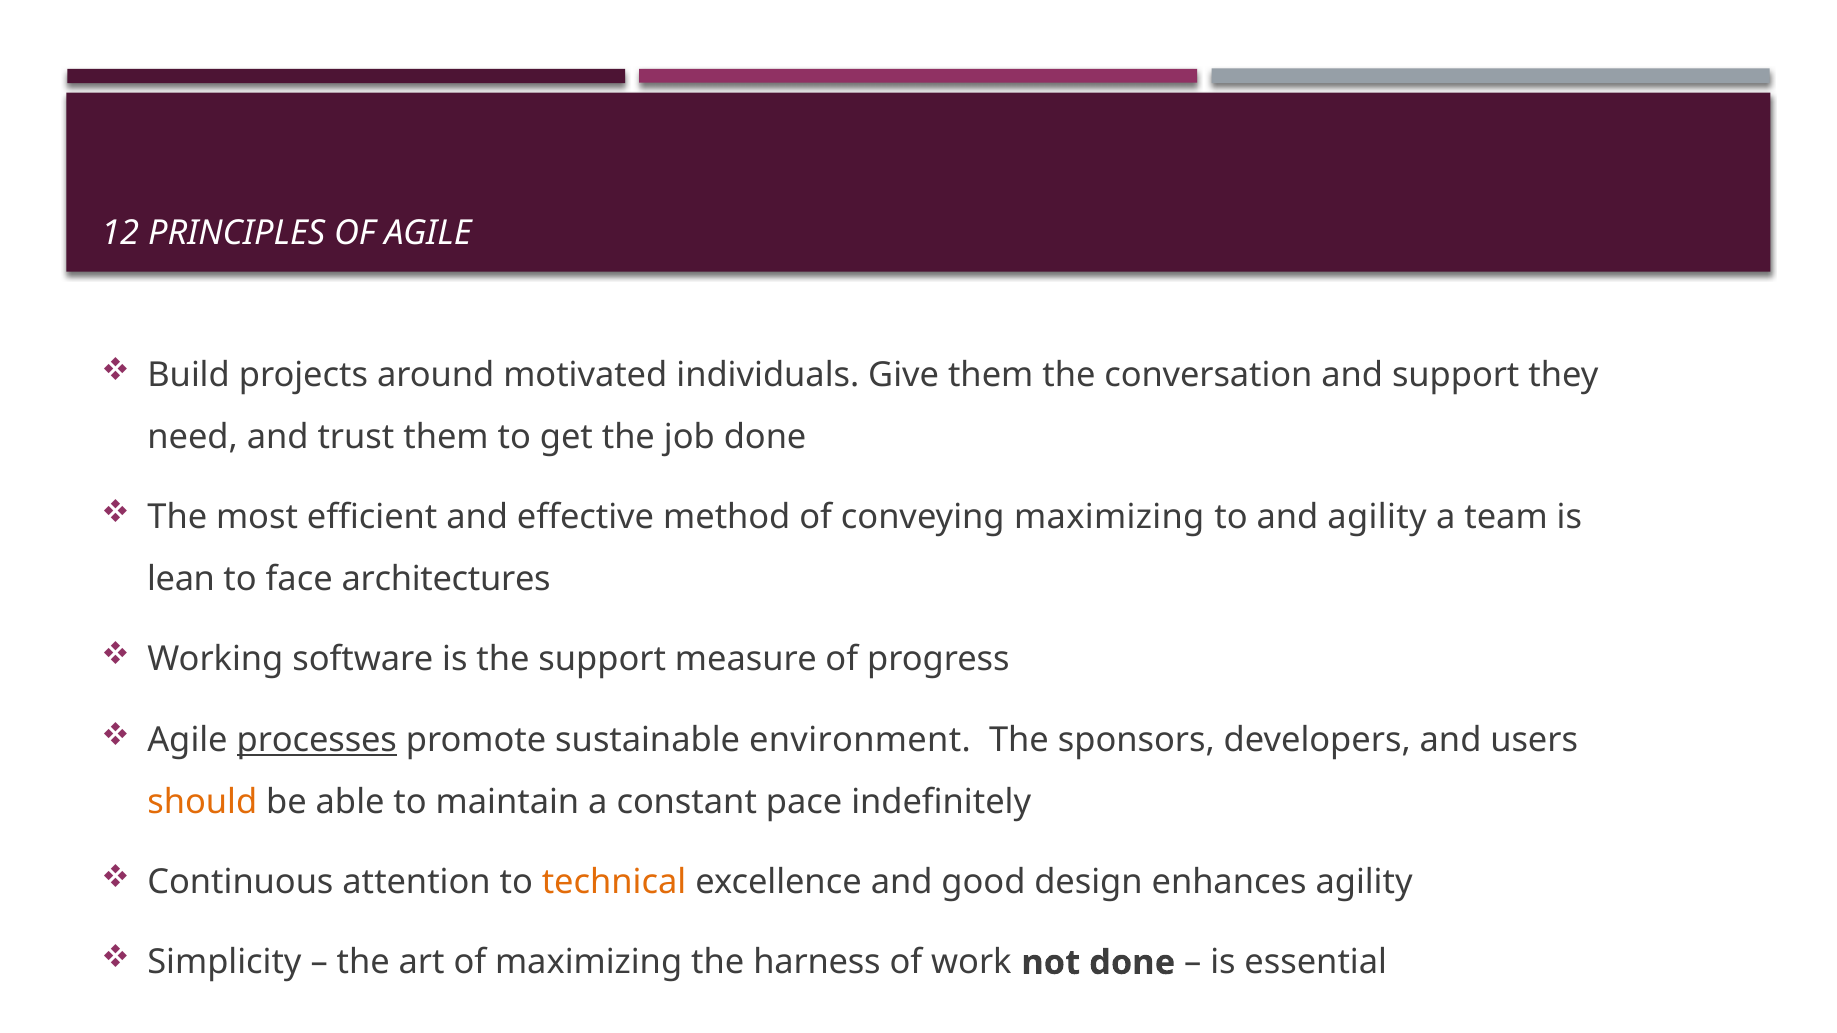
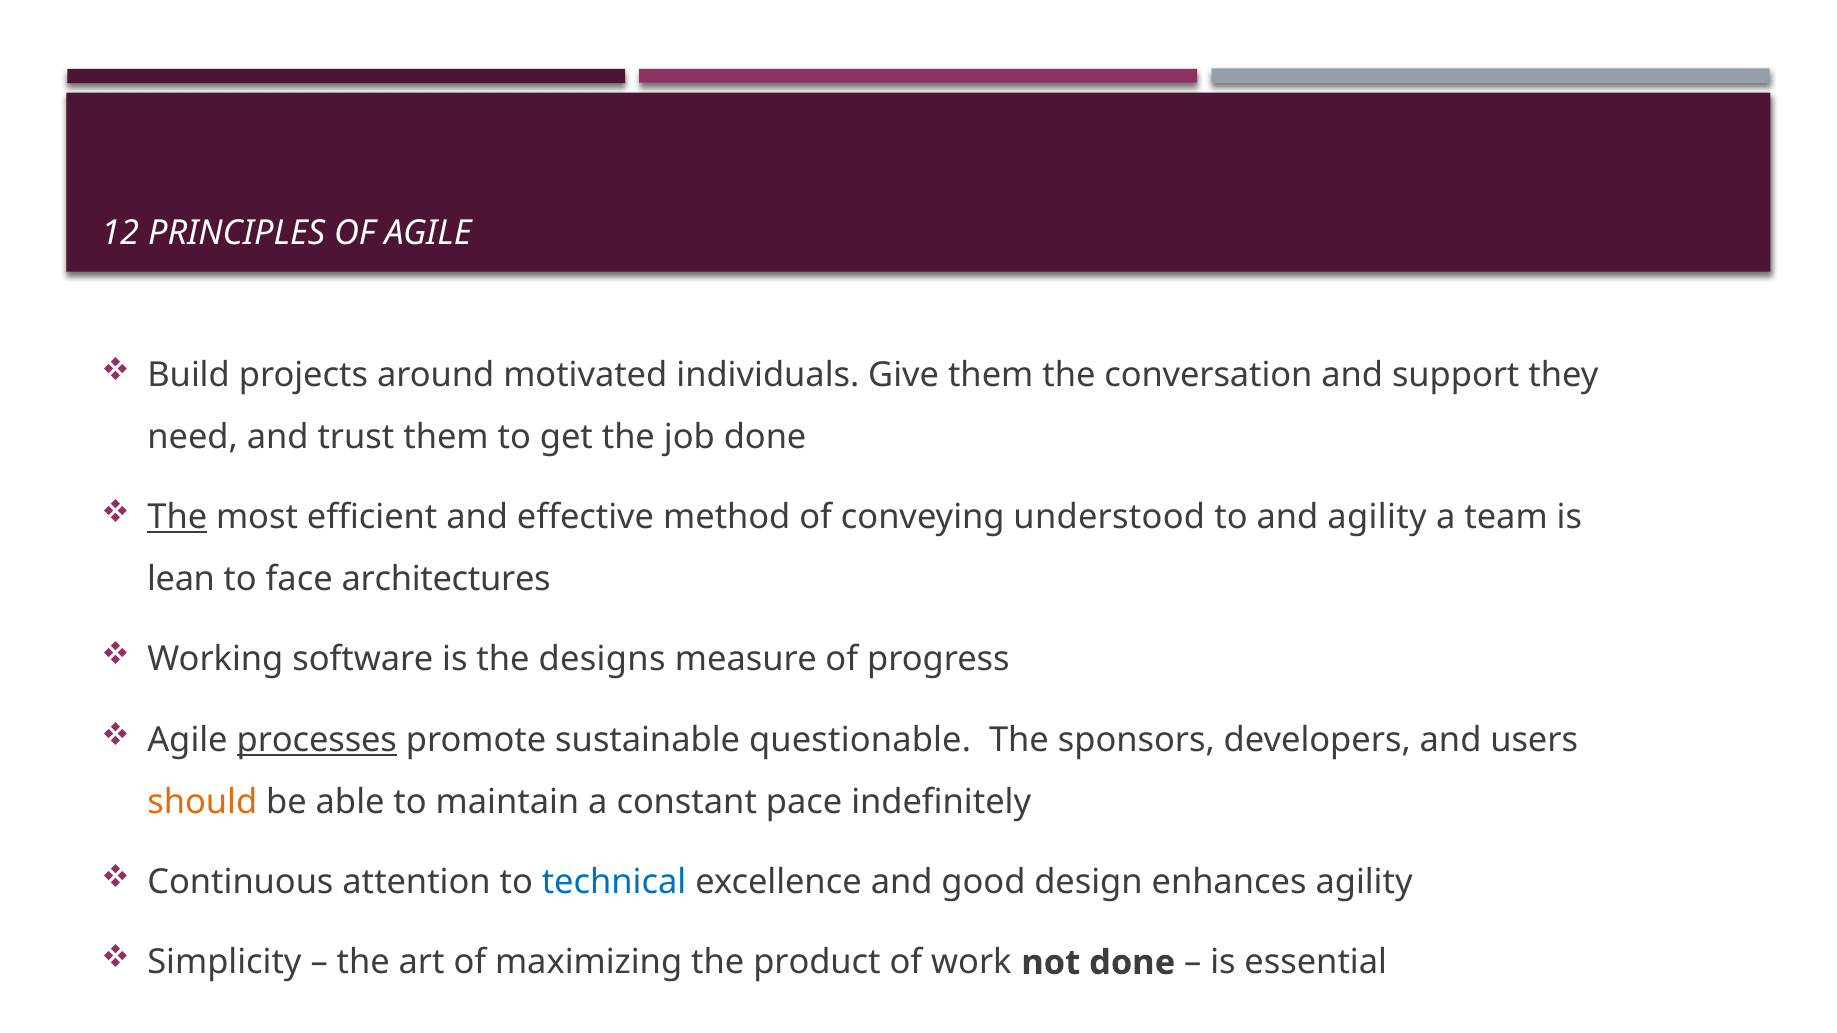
The underline: none -> present (177, 517)
conveying maximizing: maximizing -> understood (1109, 517)
the support: support -> designs (602, 660)
environment: environment -> questionable (860, 740)
technical colour: orange -> blue (614, 882)
harness: harness -> product (817, 963)
